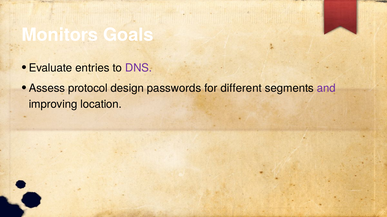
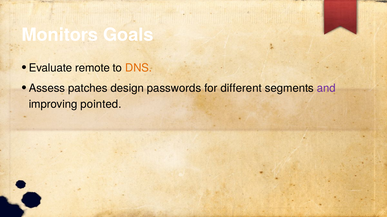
entries: entries -> remote (93, 68)
DNS colour: purple -> orange (139, 68)
protocol: protocol -> patches (88, 88)
location: location -> pointed (101, 105)
